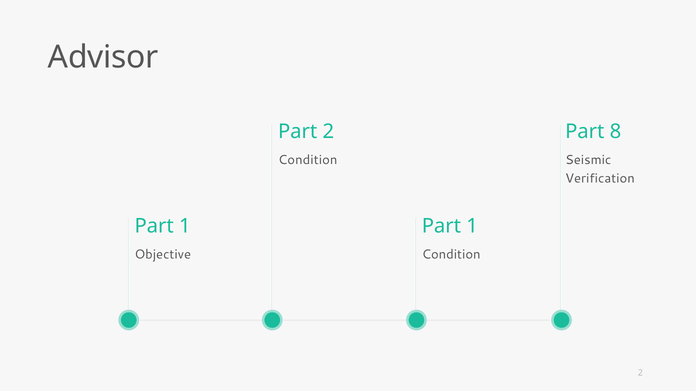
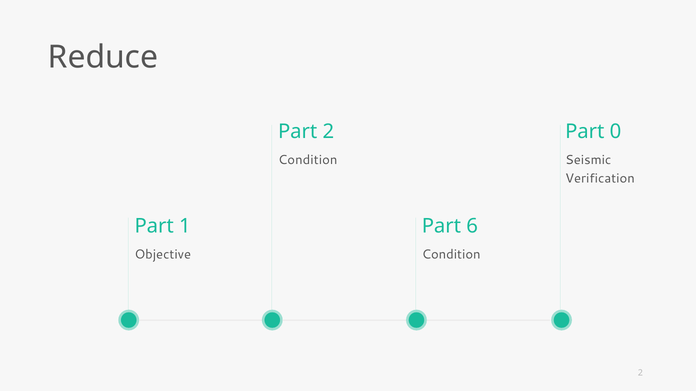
Advisor: Advisor -> Reduce (103, 57)
8: 8 -> 0 (615, 132)
1: 1 -> 6 (472, 226)
